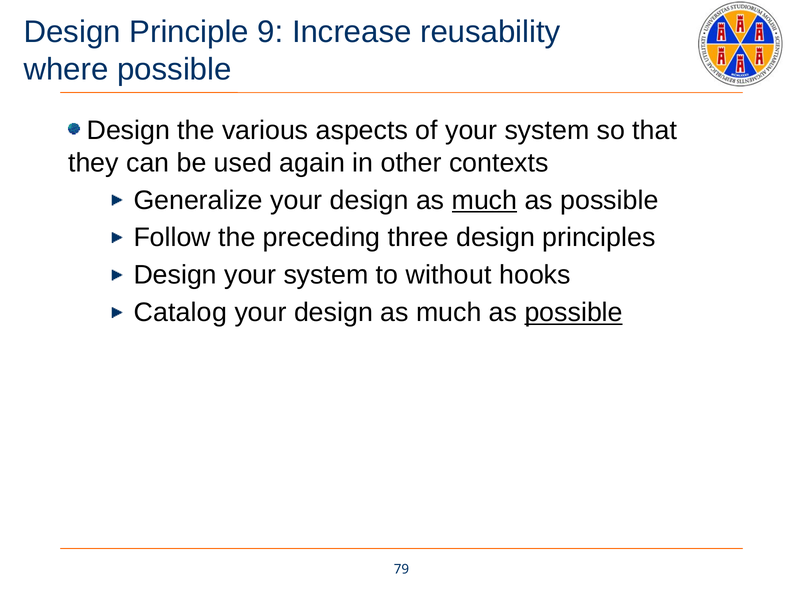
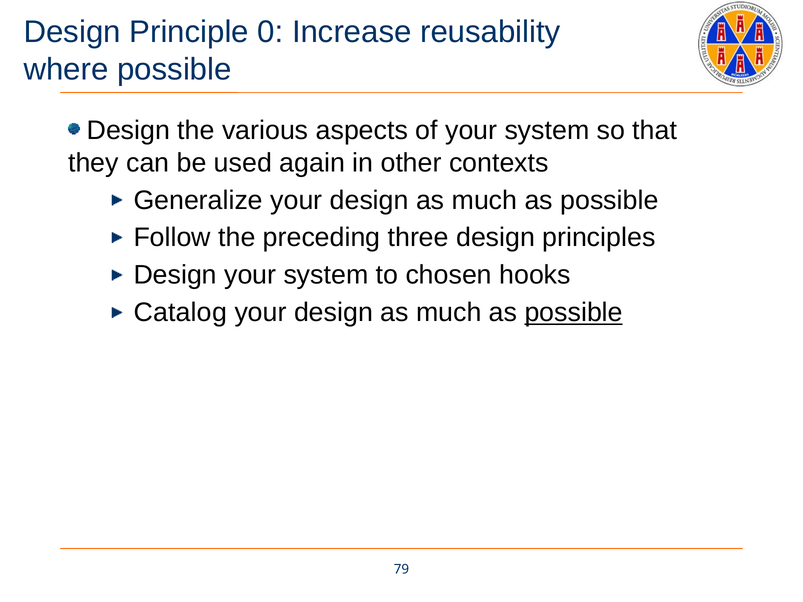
9: 9 -> 0 (270, 32)
much underline: present -> none (485, 200)
without: without -> chosen (449, 275)
